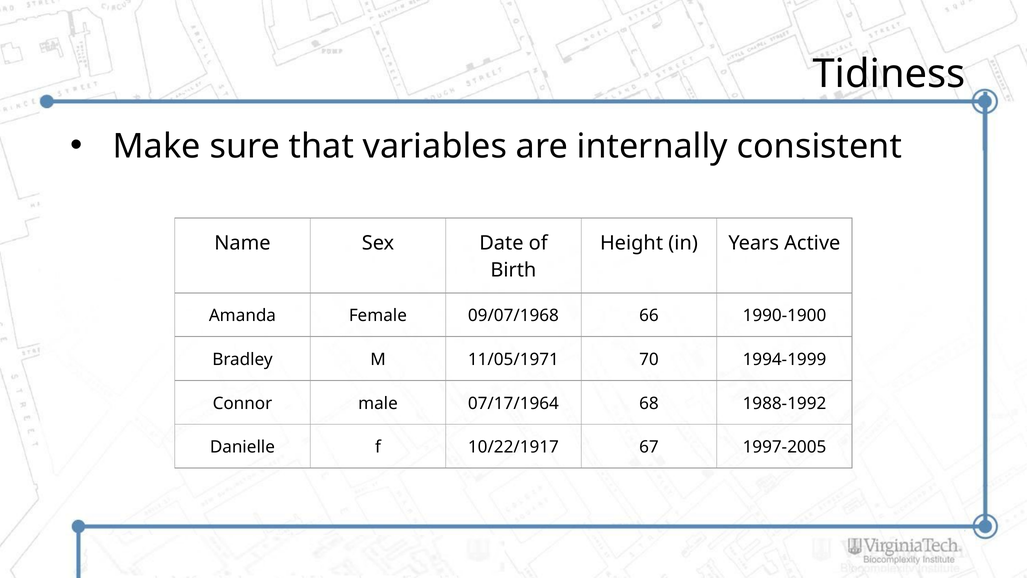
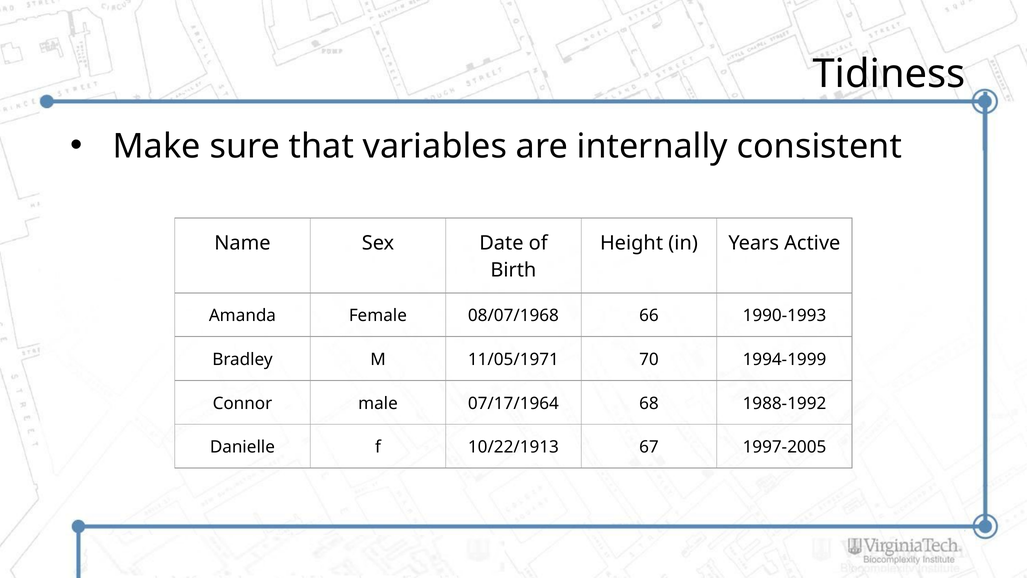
09/07/1968: 09/07/1968 -> 08/07/1968 (513, 316)
1990-1900: 1990-1900 -> 1990-1993 (784, 316)
10/22/1917: 10/22/1917 -> 10/22/1913 (513, 447)
